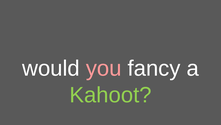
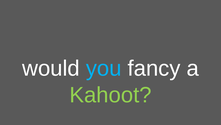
you colour: pink -> light blue (104, 68)
